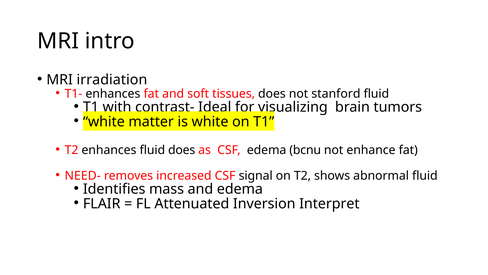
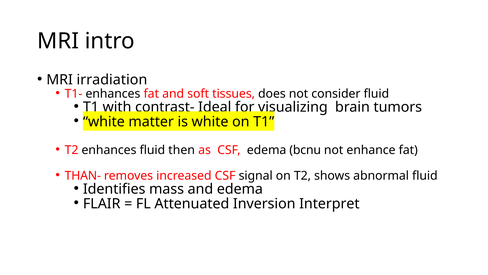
stanford: stanford -> consider (336, 94)
fluid does: does -> then (182, 150)
NEED-: NEED- -> THAN- (83, 175)
